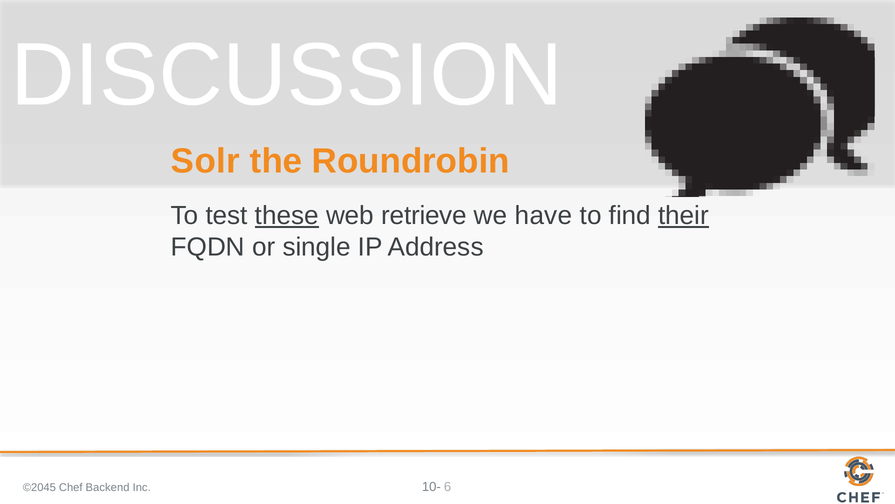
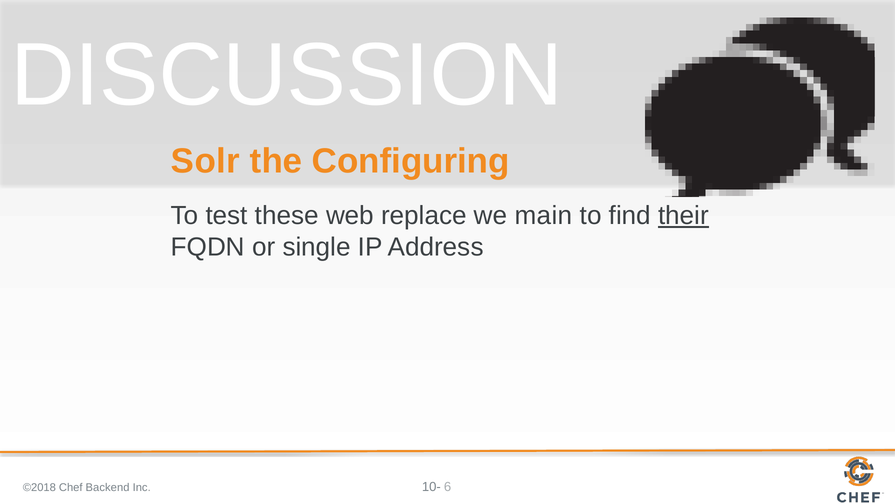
Roundrobin: Roundrobin -> Configuring (411, 161)
these underline: present -> none (287, 215)
retrieve: retrieve -> replace (424, 215)
have: have -> main (543, 215)
©2045: ©2045 -> ©2018 (39, 487)
